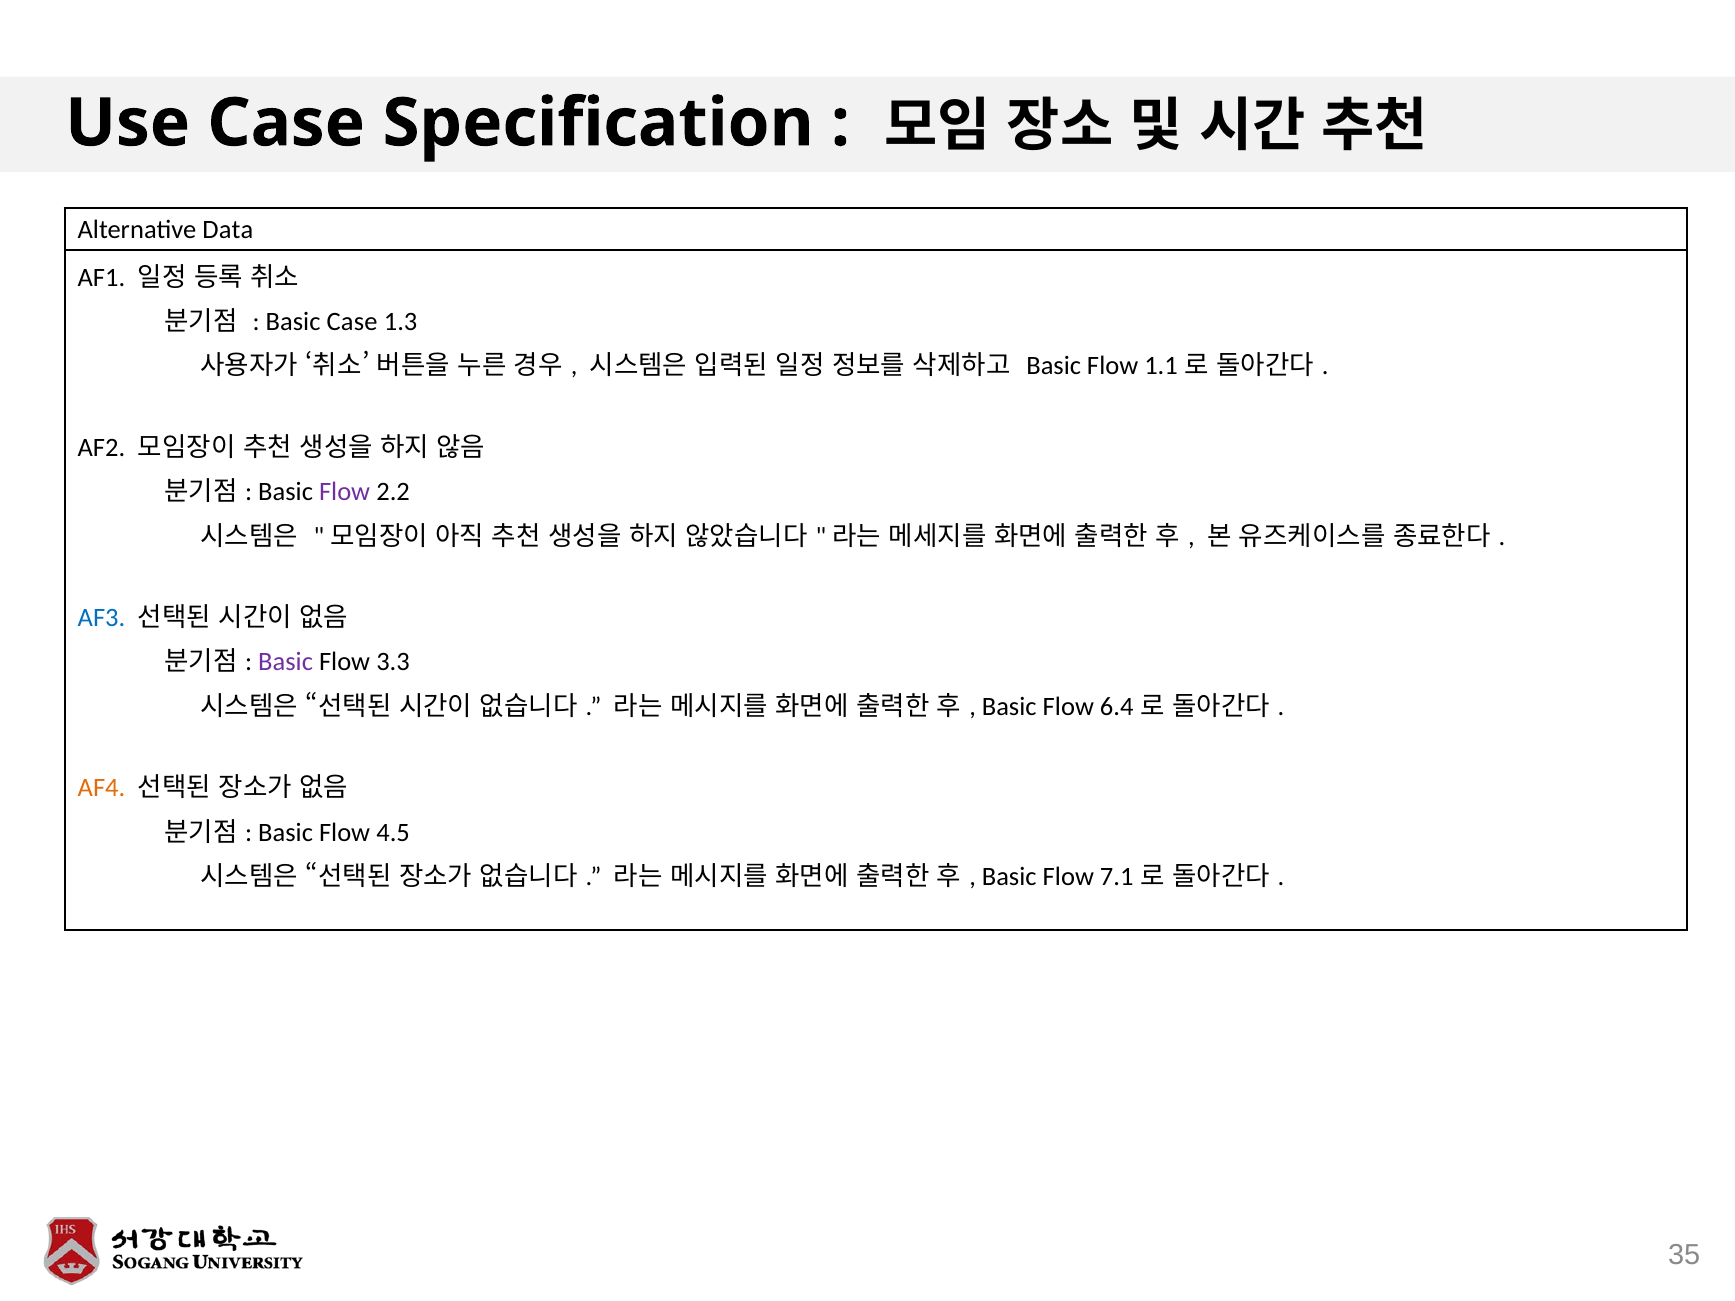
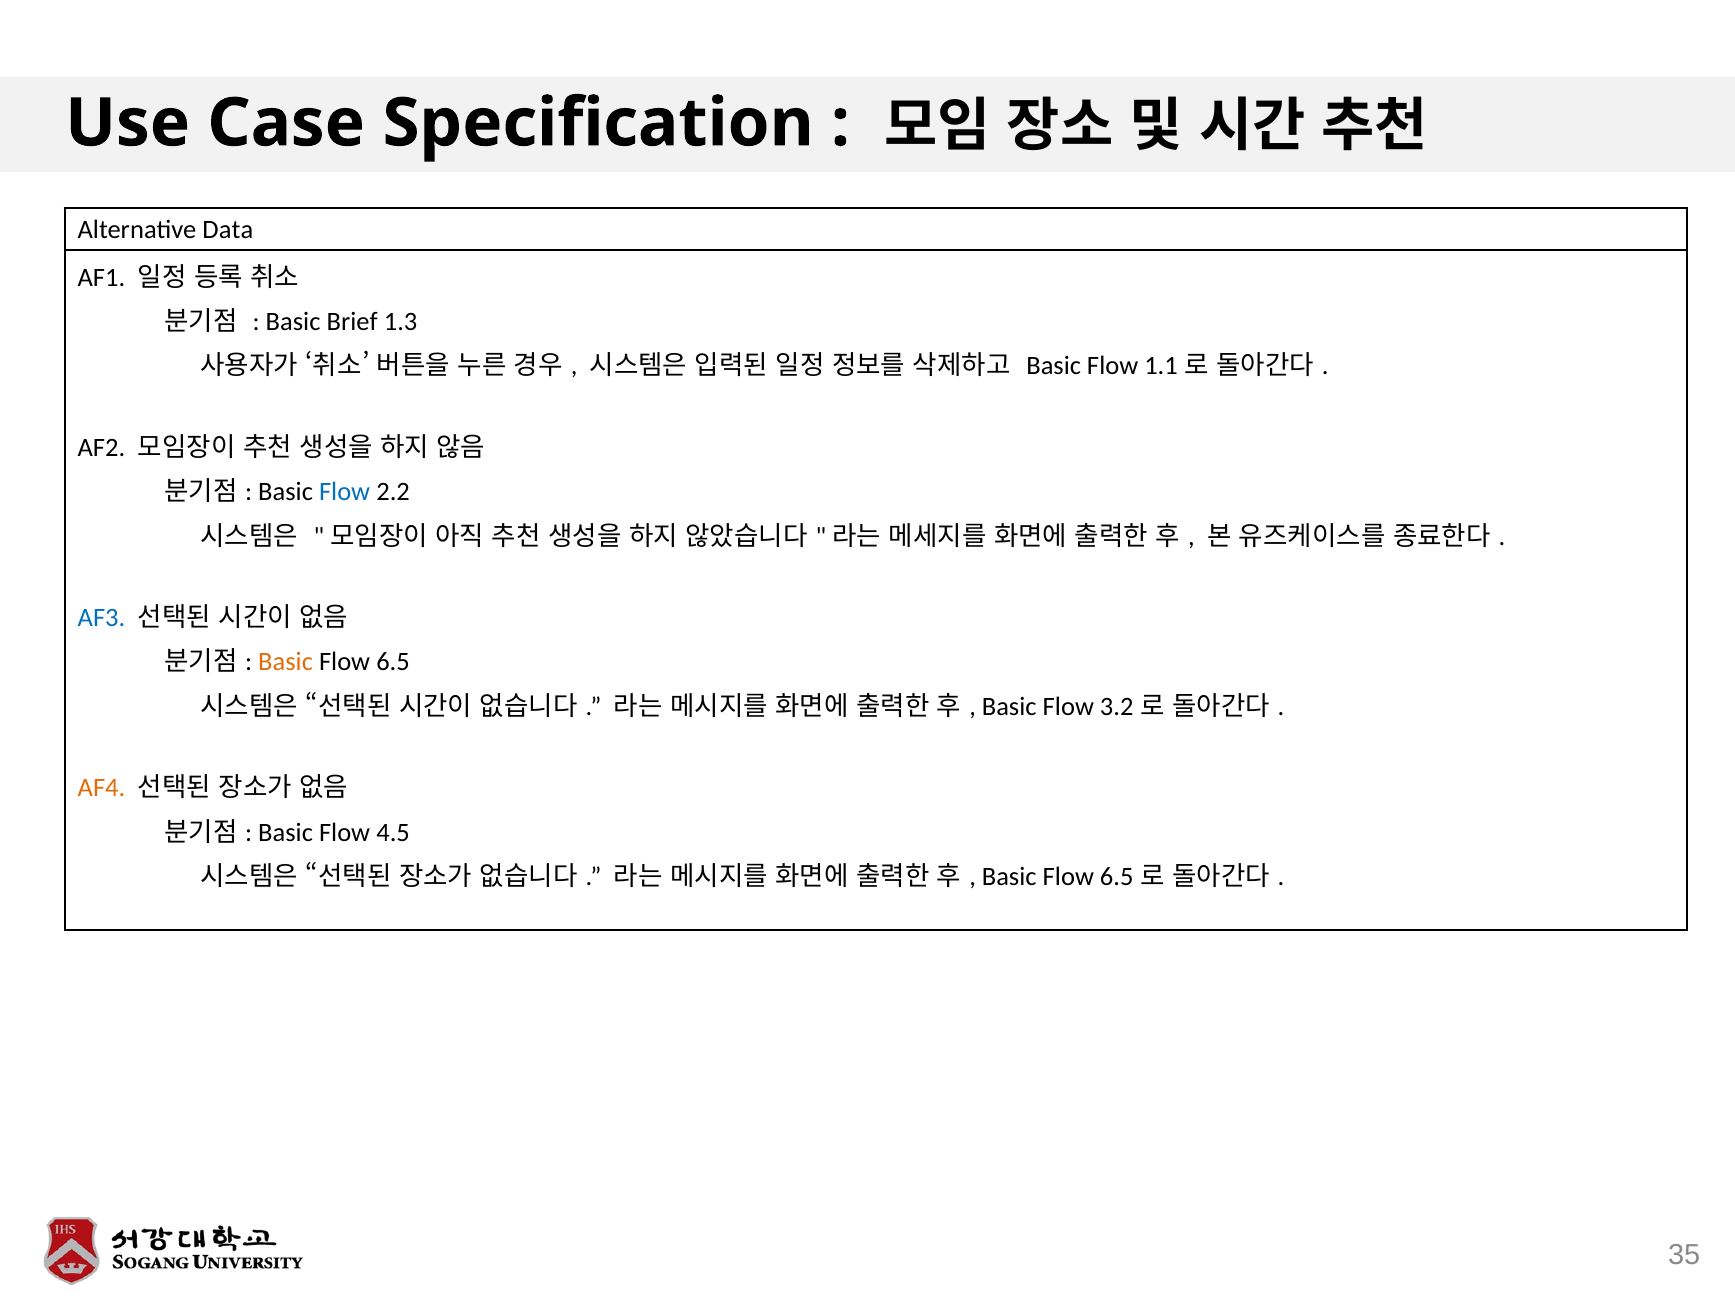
Basic Case: Case -> Brief (352, 322)
Flow colour: purple -> blue (345, 492)
Basic colour: purple -> orange (286, 662)
3.3: 3.3 -> 6.5 (393, 662)
6.4: 6.4 -> 3.2 (1117, 707)
7.1: 7.1 -> 6.5 (1117, 877)
